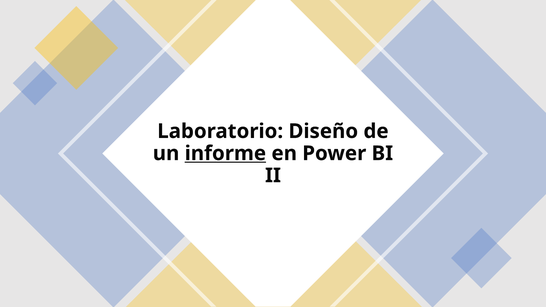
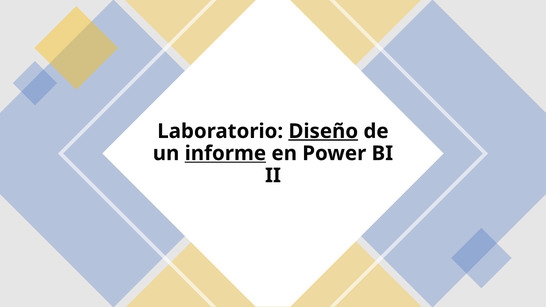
Diseño underline: none -> present (323, 131)
